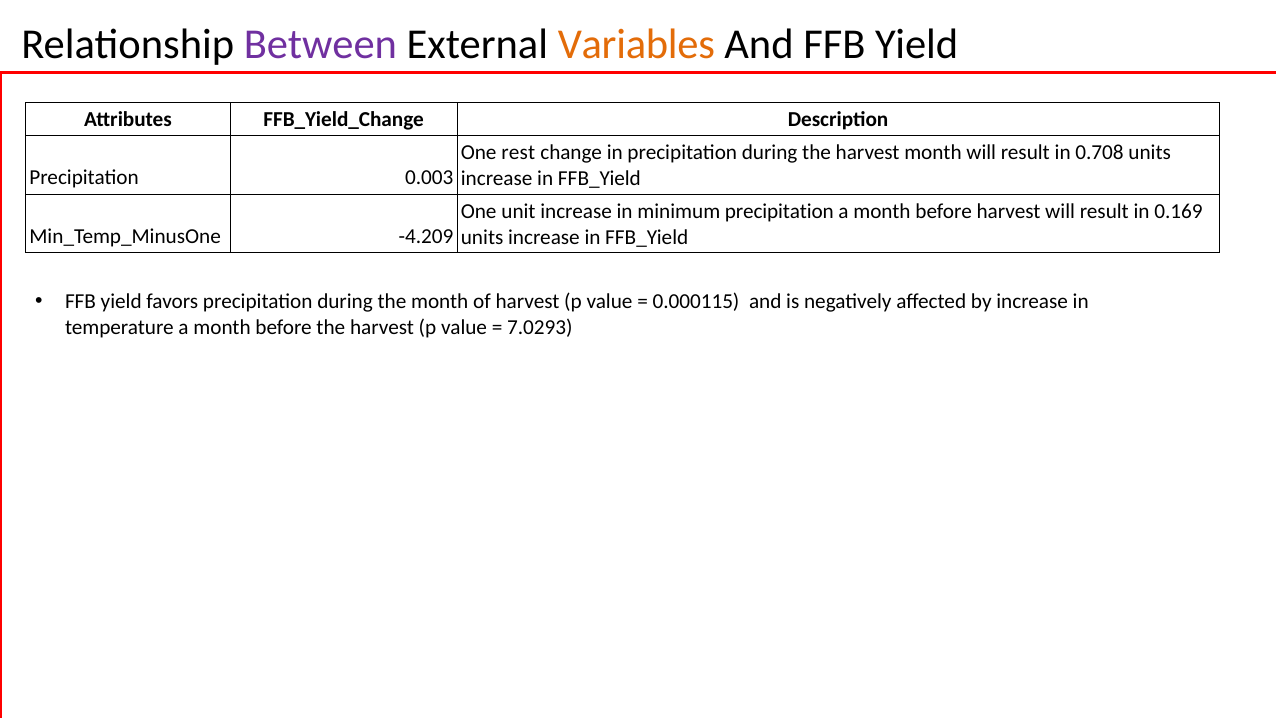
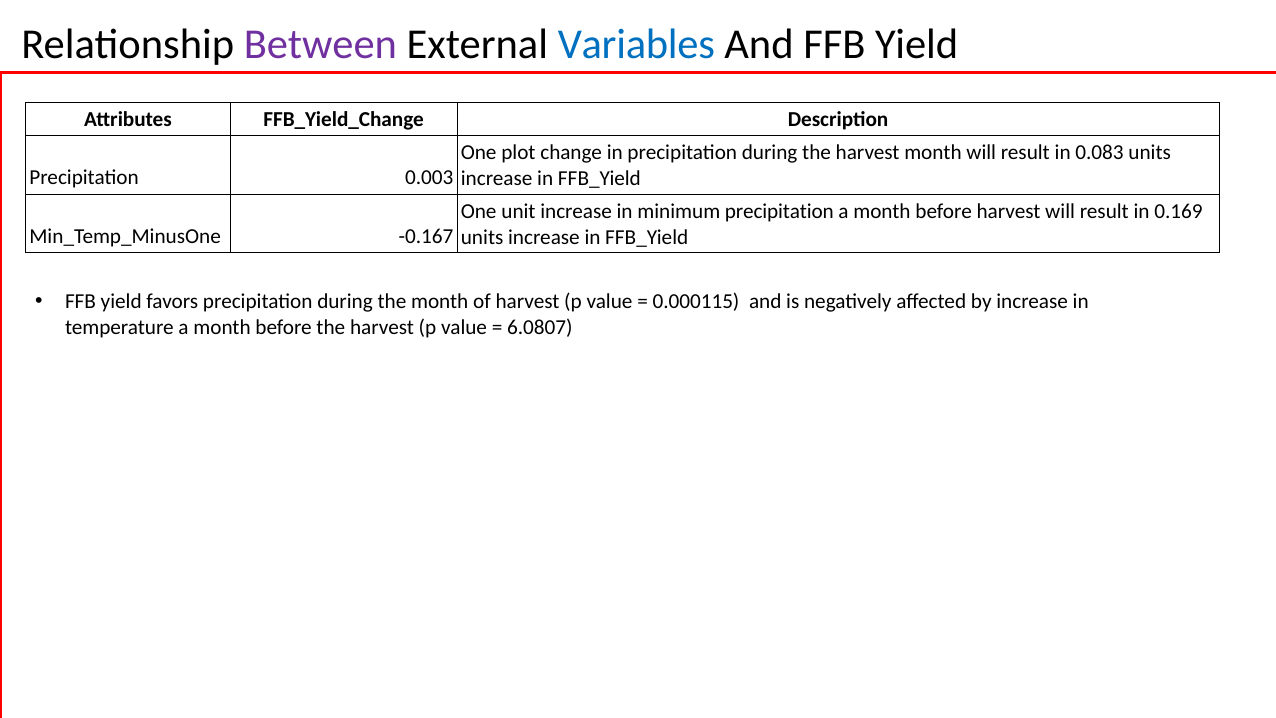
Variables colour: orange -> blue (636, 44)
rest: rest -> plot (518, 152)
0.708: 0.708 -> 0.083 (1100, 152)
-4.209: -4.209 -> -0.167 (426, 236)
7.0293: 7.0293 -> 6.0807 (540, 327)
